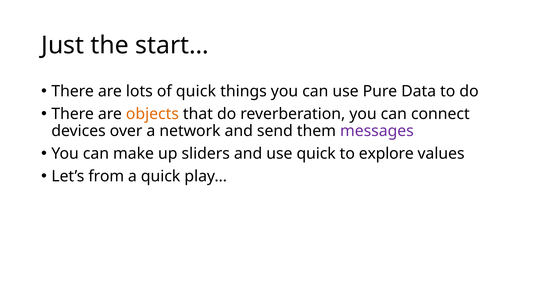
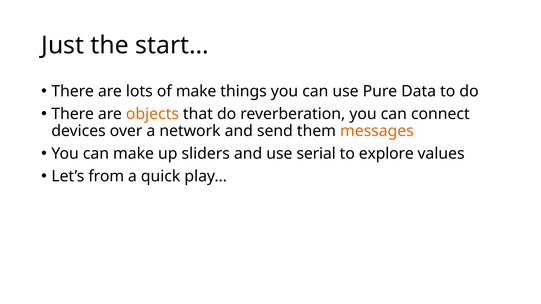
of quick: quick -> make (196, 91)
messages colour: purple -> orange (377, 131)
use quick: quick -> serial (316, 154)
